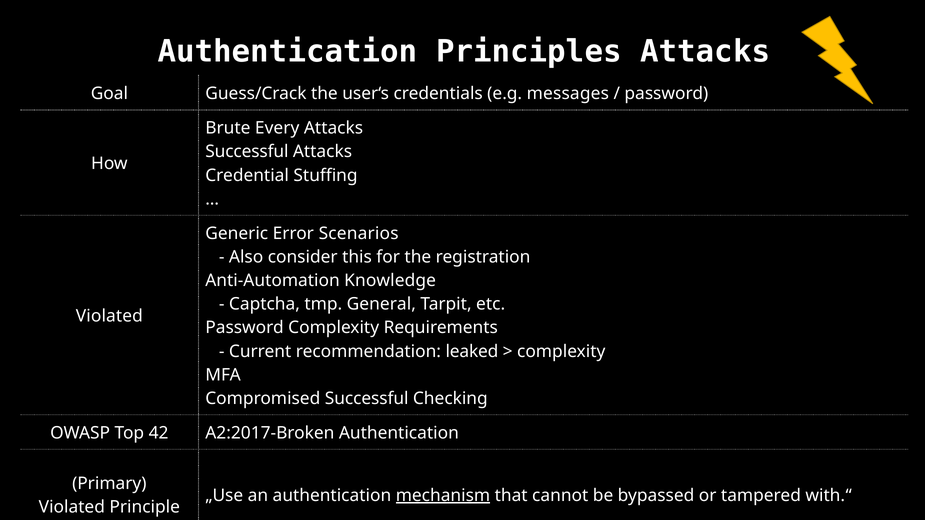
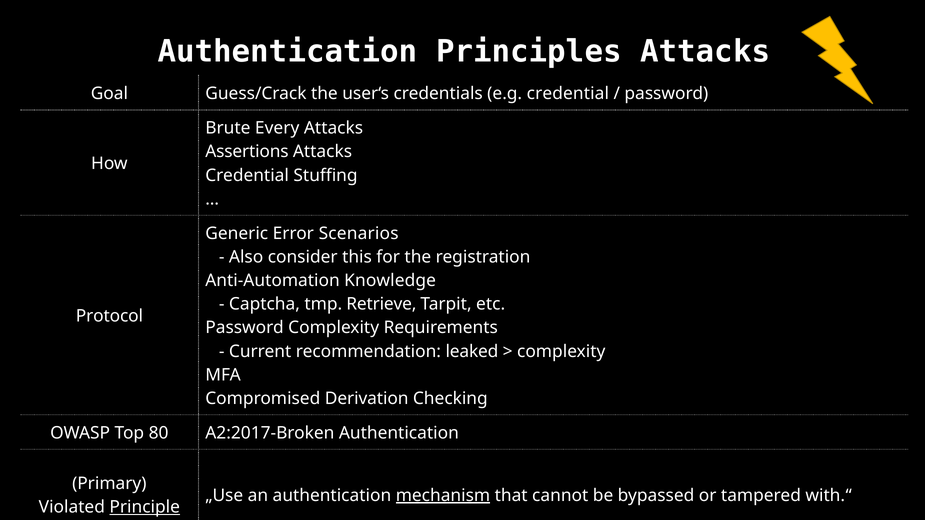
e.g messages: messages -> credential (568, 93)
Successful: Successful -> Assertions (247, 152)
General: General -> Retrieve (381, 304)
Violated: Violated -> Protocol (109, 316)
Compromised Successful: Successful -> Derivation (367, 399)
42: 42 -> 80 (159, 433)
Principle underline: none -> present (145, 507)
